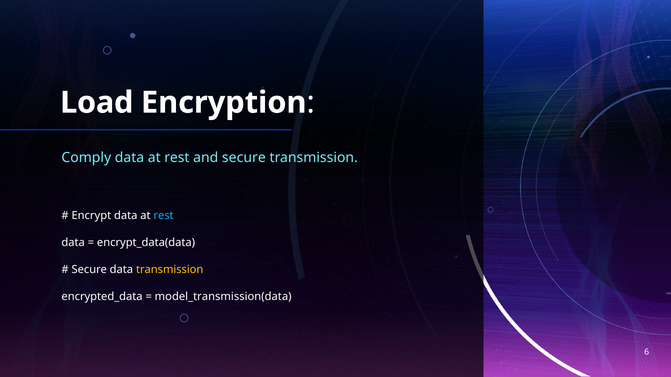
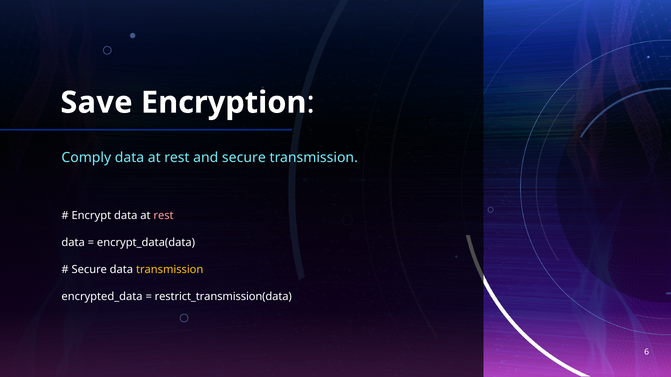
Load: Load -> Save (96, 103)
rest colour: light blue -> pink (164, 216)
model_transmission(data: model_transmission(data -> restrict_transmission(data (223, 297)
